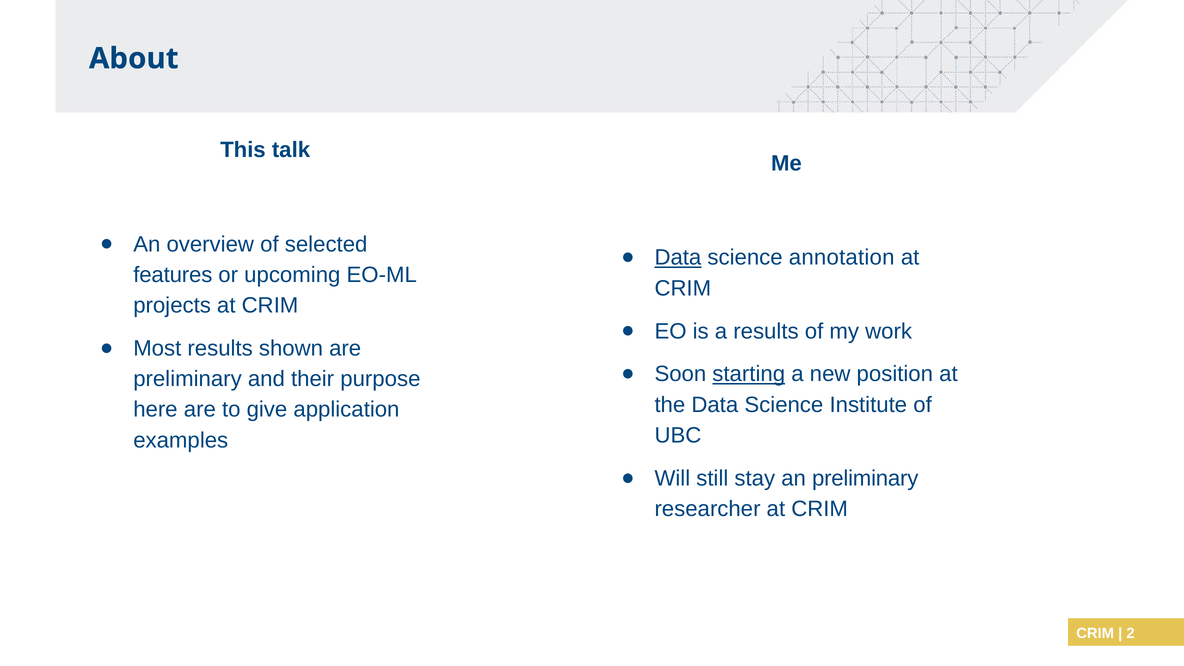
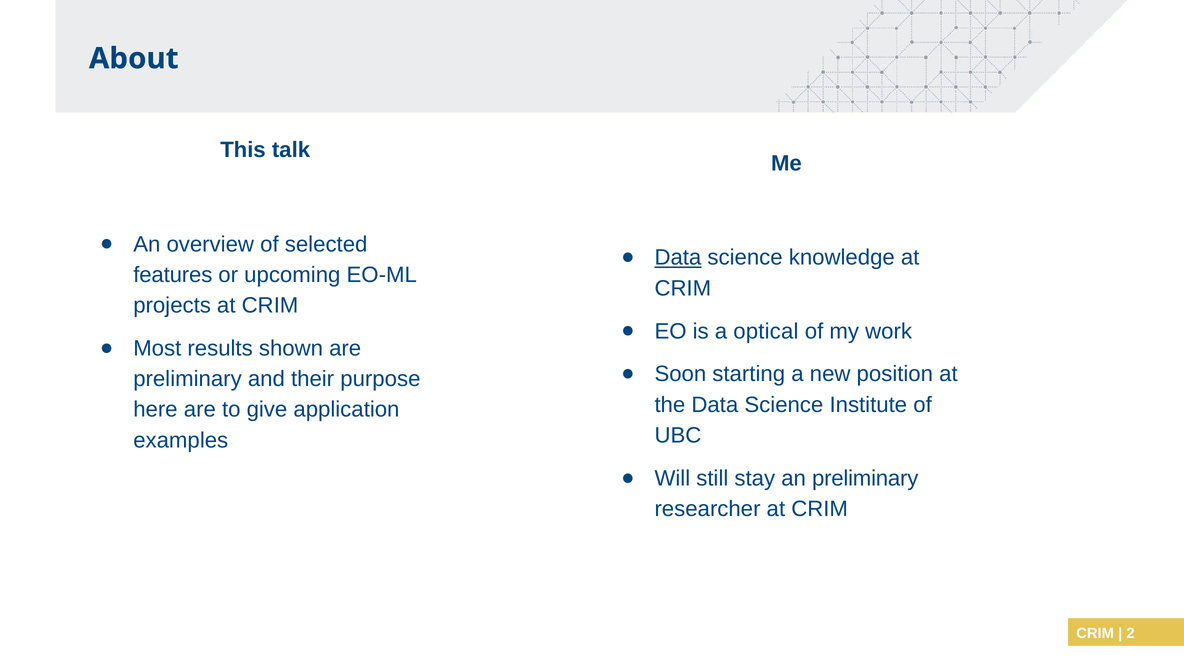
annotation: annotation -> knowledge (842, 258)
a results: results -> optical (766, 331)
starting underline: present -> none (749, 374)
